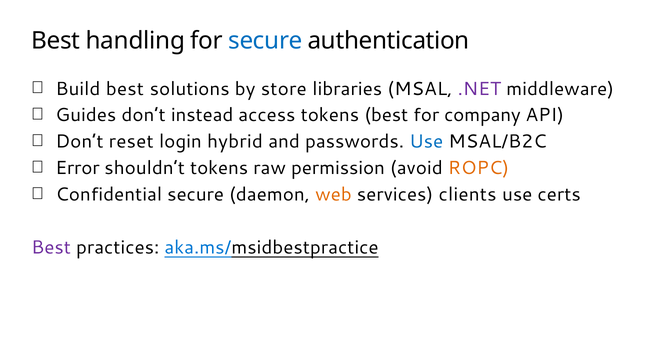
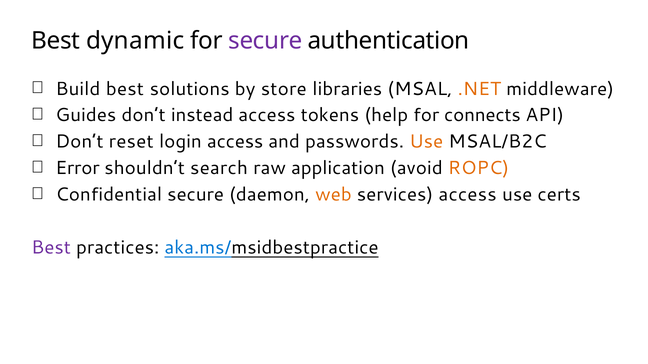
handling: handling -> dynamic (135, 41)
secure colour: blue -> purple (265, 41)
.NET colour: purple -> orange (479, 89)
tokens best: best -> help (386, 115)
company: company -> connects (482, 115)
login hybrid: hybrid -> access (235, 142)
Use colour: blue -> orange (426, 142)
shouldn’t tokens: tokens -> search (219, 168)
permission: permission -> application (338, 168)
services clients: clients -> access (468, 195)
